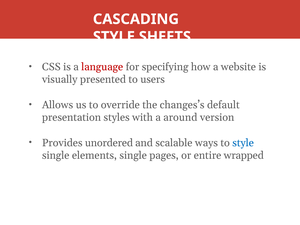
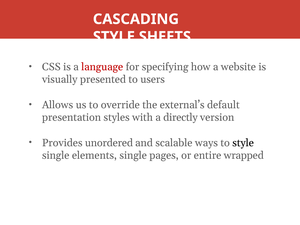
changes’s: changes’s -> external’s (182, 105)
around: around -> directly (180, 117)
style colour: blue -> black (243, 143)
